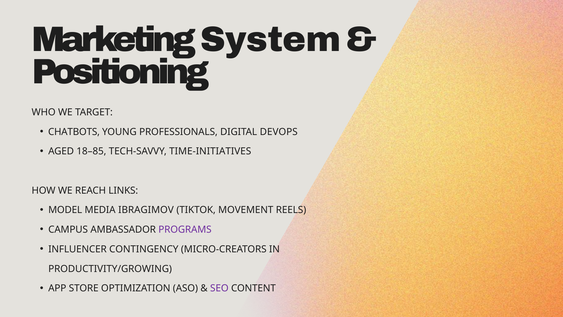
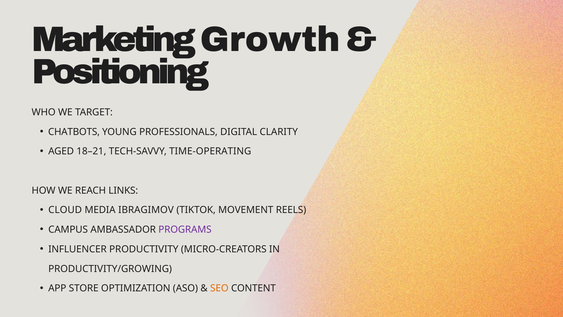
System: System -> Growth (270, 40)
DEVOPS: DEVOPS -> CLARITY (279, 132)
18–85: 18–85 -> 18–21 (91, 151)
TIME-INITIATIVES: TIME-INITIATIVES -> TIME-OPERATING (210, 151)
MODEL: MODEL -> CLOUD (65, 210)
CONTINGENCY: CONTINGENCY -> PRODUCTIVITY (144, 249)
SEO colour: purple -> orange (219, 288)
